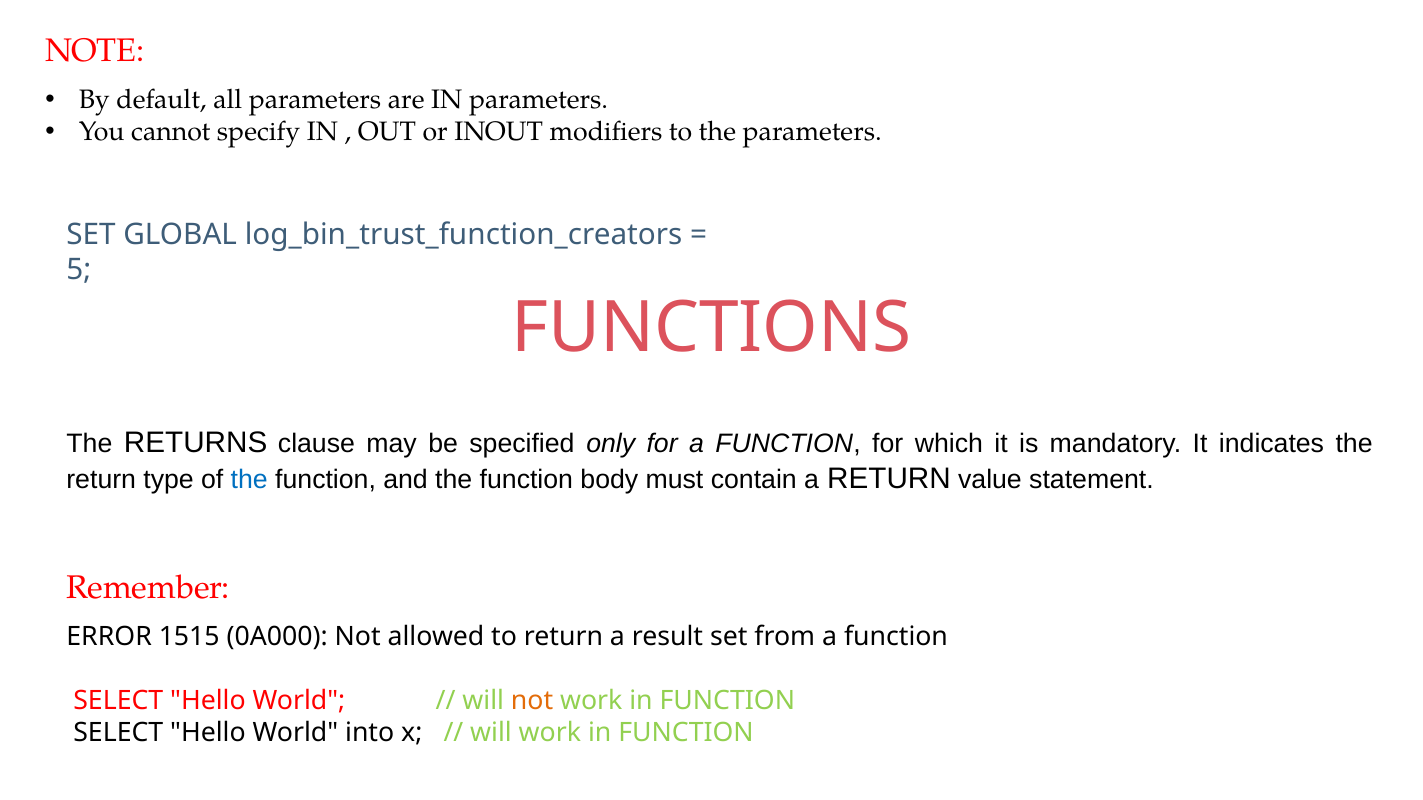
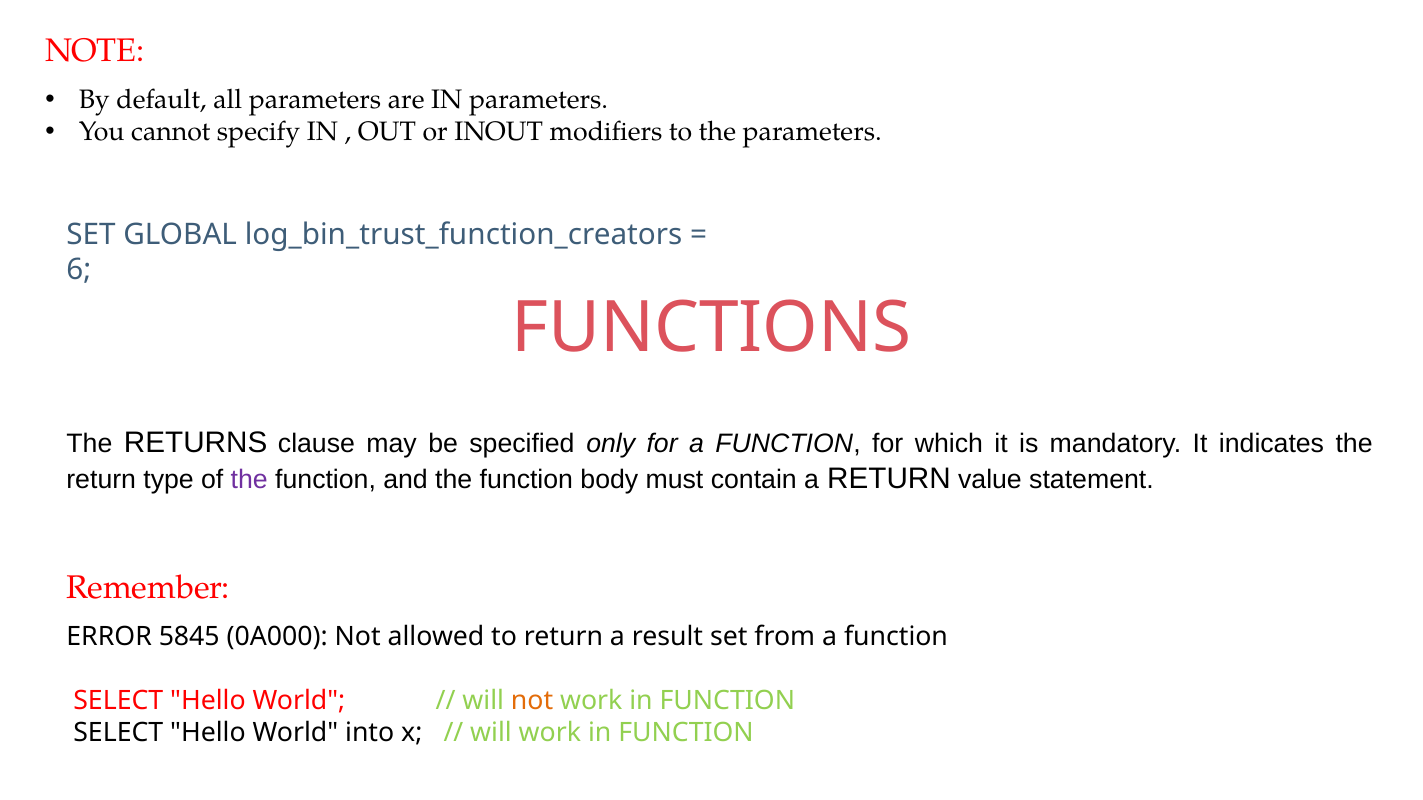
5: 5 -> 6 (79, 270)
the colour: blue -> purple (249, 480)
1515: 1515 -> 5845 (189, 637)
